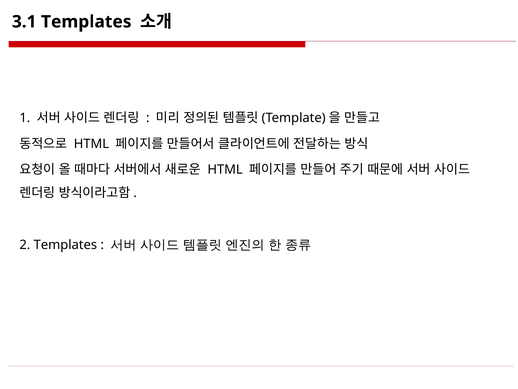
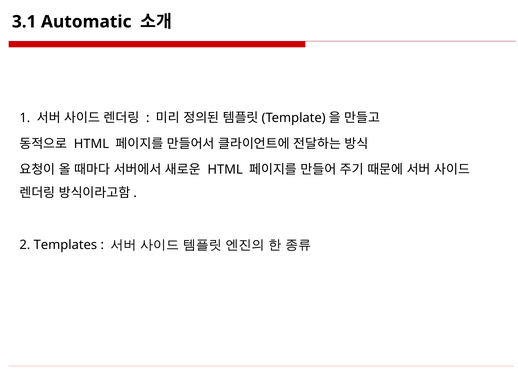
3.1 Templates: Templates -> Automatic (86, 22)
